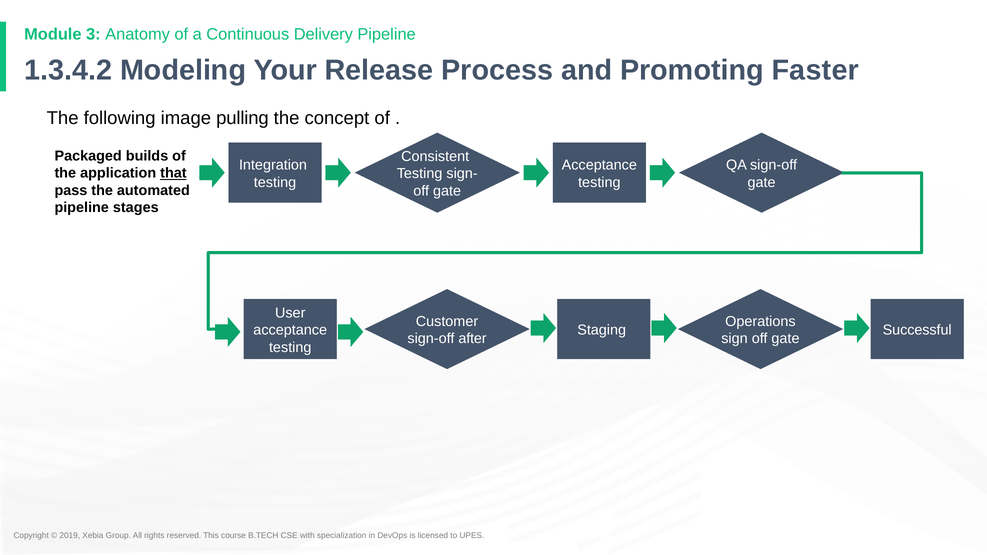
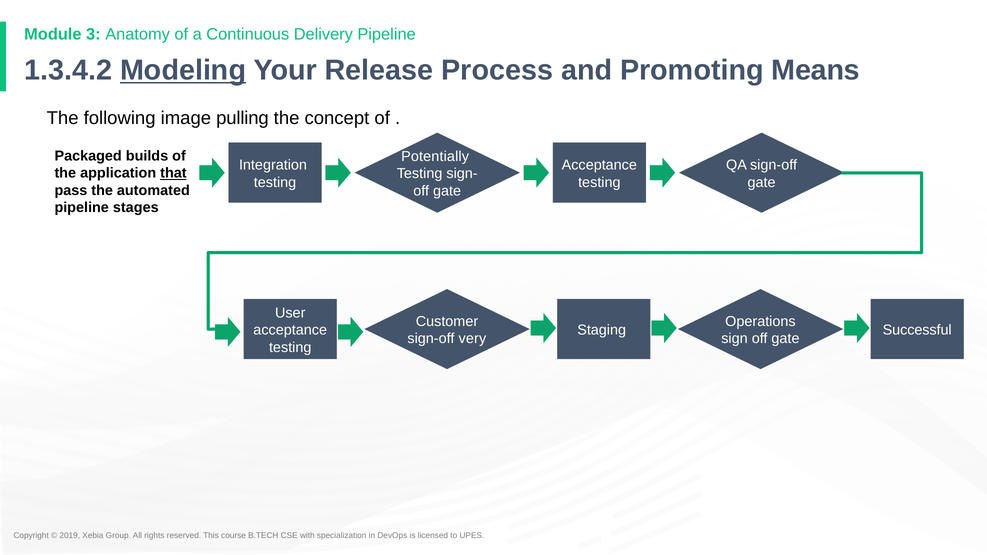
Modeling underline: none -> present (183, 70)
Faster: Faster -> Means (816, 70)
Consistent: Consistent -> Potentially (435, 156)
after: after -> very (472, 339)
